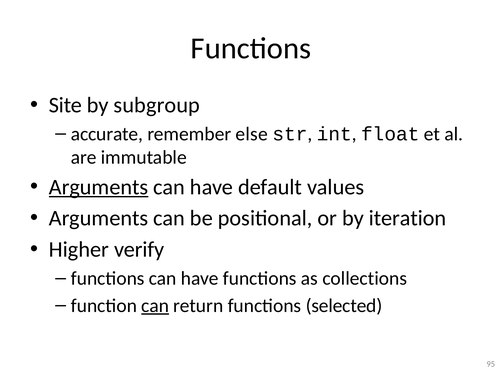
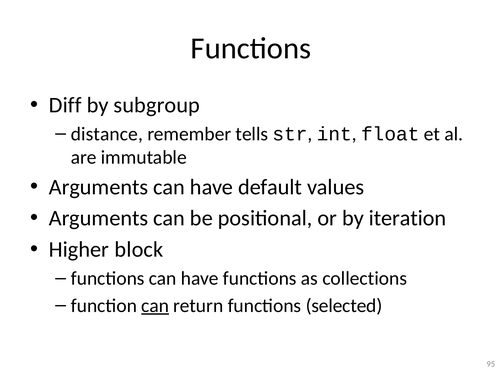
Site: Site -> Diff (65, 105)
accurate: accurate -> distance (107, 134)
else: else -> tells (252, 134)
Arguments underline: present -> none (99, 187)
verify: verify -> block (139, 250)
